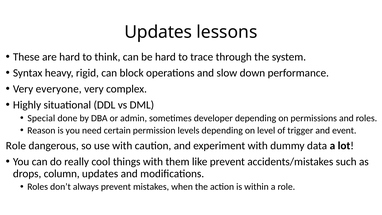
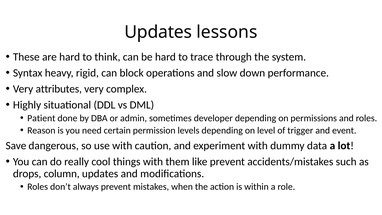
everyone: everyone -> attributes (59, 89)
Special: Special -> Patient (41, 118)
Role: Role -> Save (16, 146)
